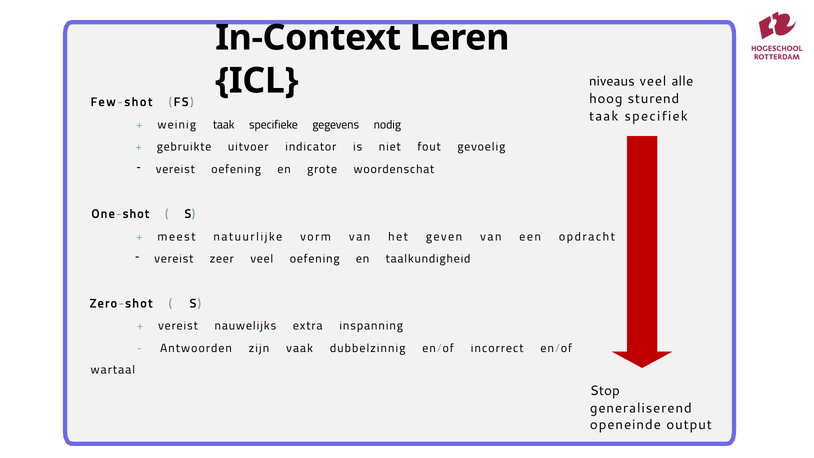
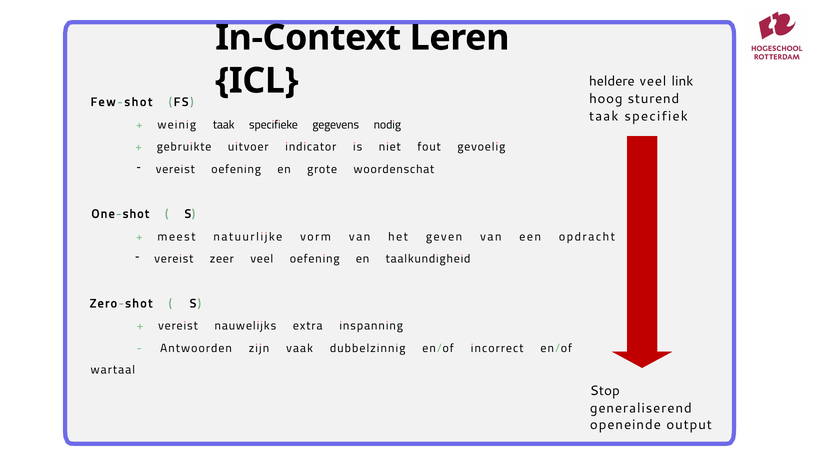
niveaus: niveaus -> heldere (612, 81)
alle: alle -> link (682, 81)
